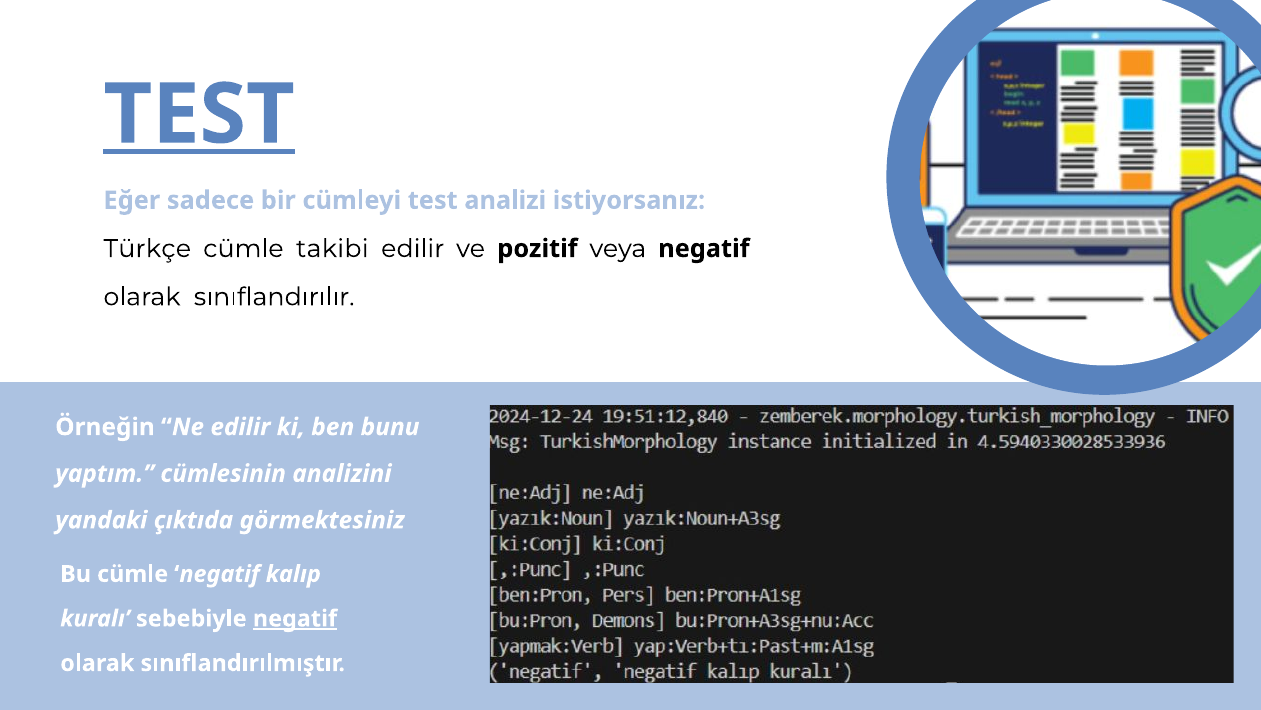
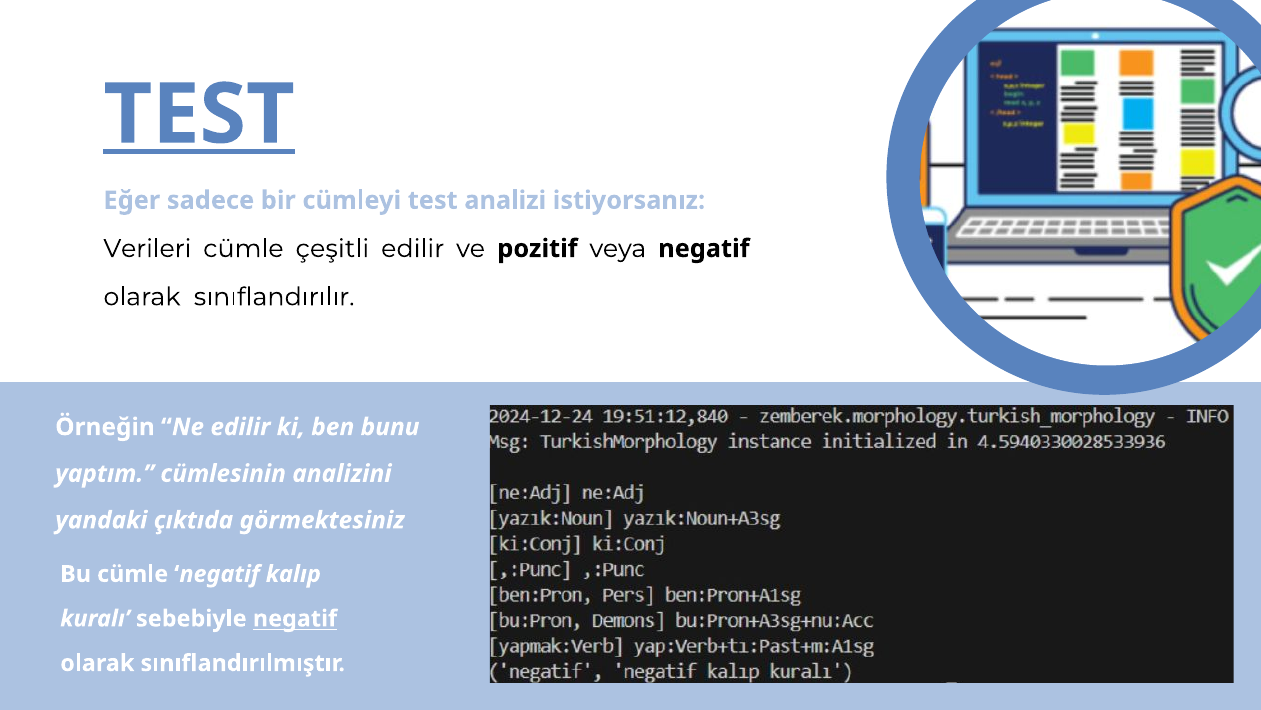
Türkçe: Türkçe -> Verileri (147, 248)
takibi: takibi -> çeşitli (332, 248)
negatif underline: present -> none (295, 618)
